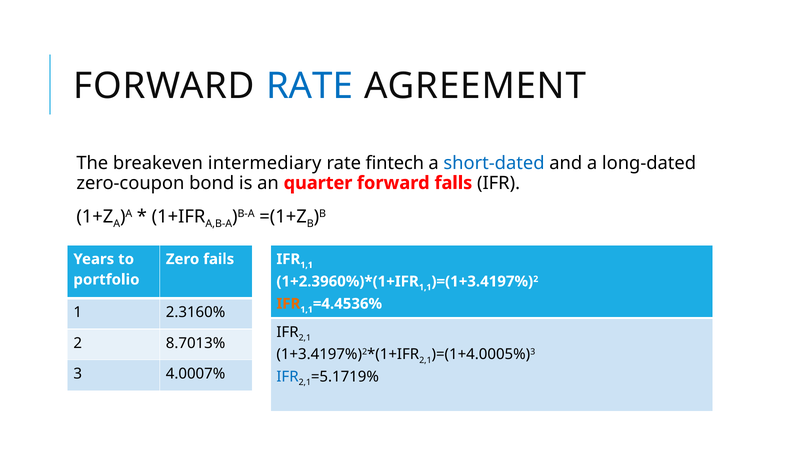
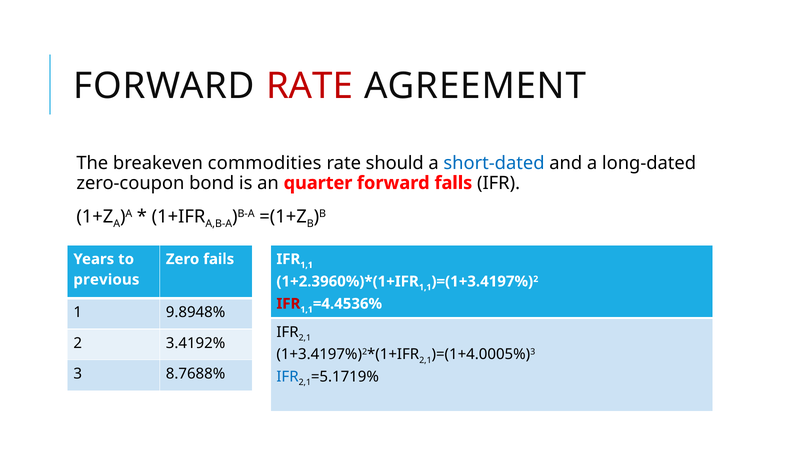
RATE colour: blue -> red (310, 86)
intermediary: intermediary -> commodities (265, 163)
fintech: fintech -> should (395, 163)
portfolio: portfolio -> previous (106, 280)
IFR colour: orange -> red (288, 304)
2.3160%: 2.3160% -> 9.8948% (196, 312)
8.7013%: 8.7013% -> 3.4192% (196, 343)
4.0007%: 4.0007% -> 8.7688% (196, 374)
